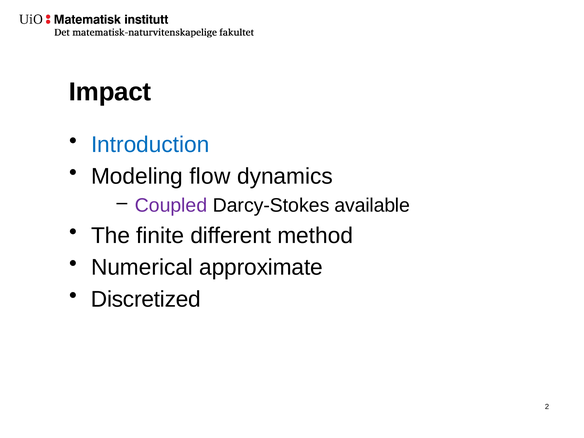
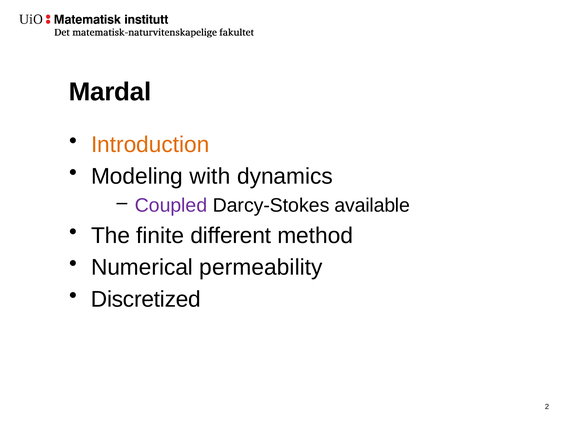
Impact: Impact -> Mardal (110, 92)
Introduction colour: blue -> orange (150, 145)
flow: flow -> with (210, 176)
approximate: approximate -> permeability (261, 267)
